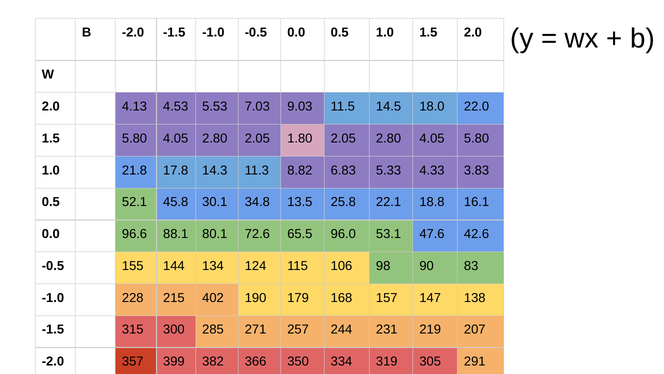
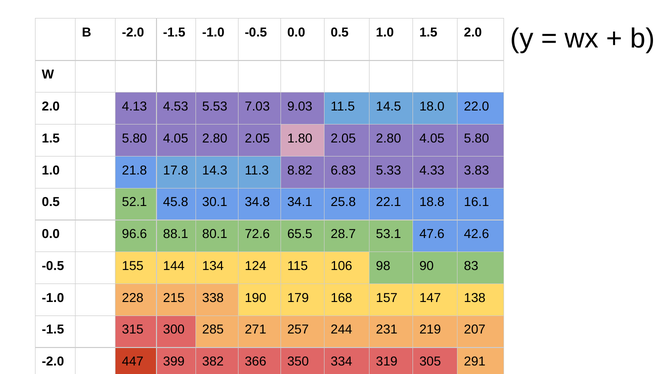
13.5: 13.5 -> 34.1 (300, 202)
96.0: 96.0 -> 28.7 (343, 234)
402: 402 -> 338 (213, 297)
357: 357 -> 447 (133, 361)
